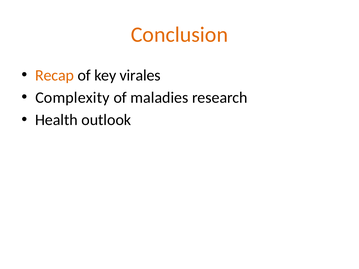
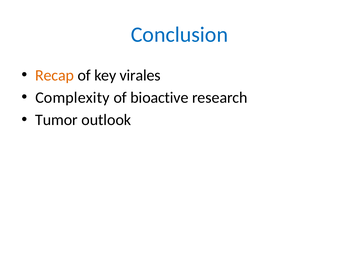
Conclusion colour: orange -> blue (179, 35)
maladies: maladies -> bioactive (159, 98)
Health: Health -> Tumor (56, 120)
